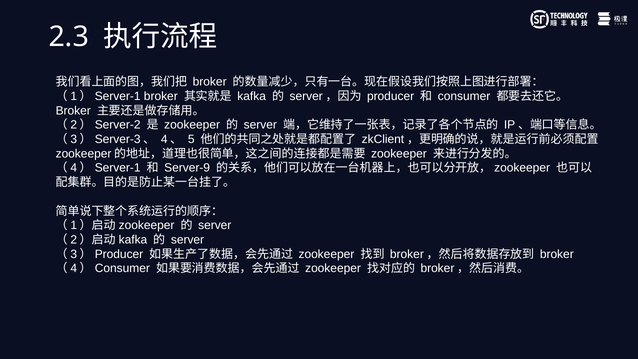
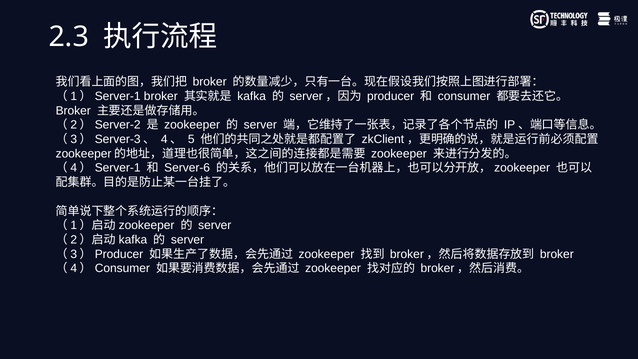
Server-9: Server-9 -> Server-6 (187, 168)
